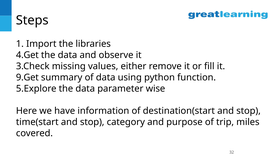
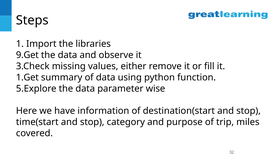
4.Get: 4.Get -> 9.Get (27, 55)
9.Get: 9.Get -> 1.Get (27, 77)
